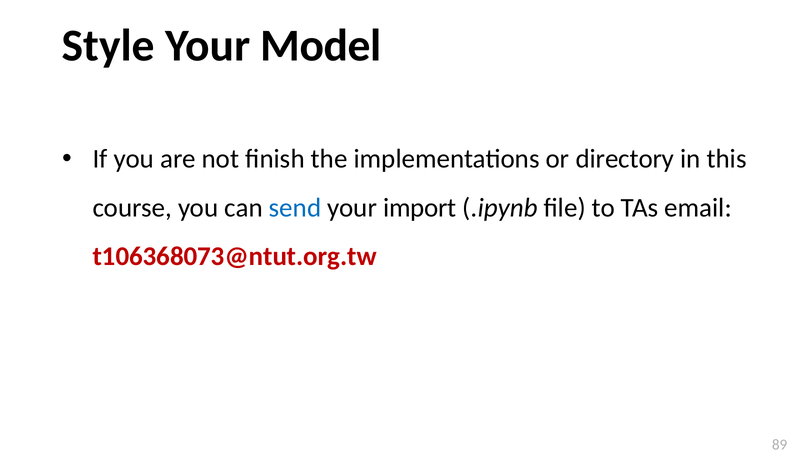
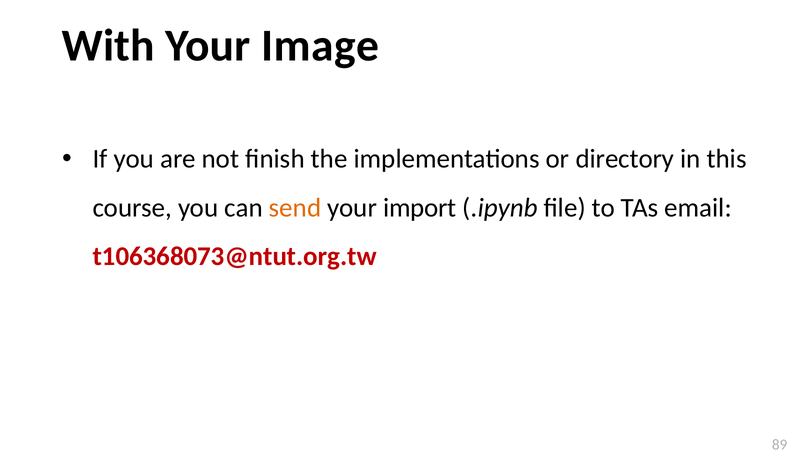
Style: Style -> With (108, 46)
Model: Model -> Image (320, 46)
send colour: blue -> orange (295, 208)
